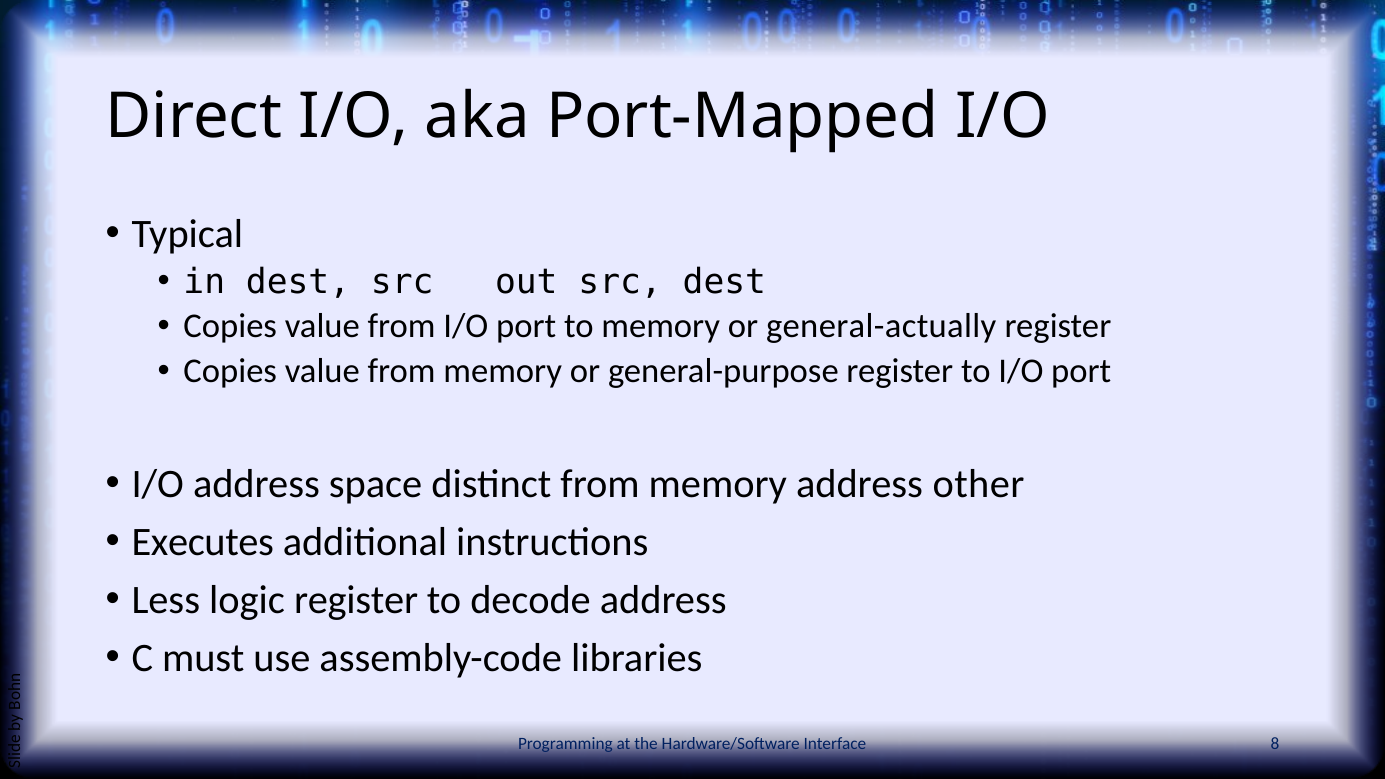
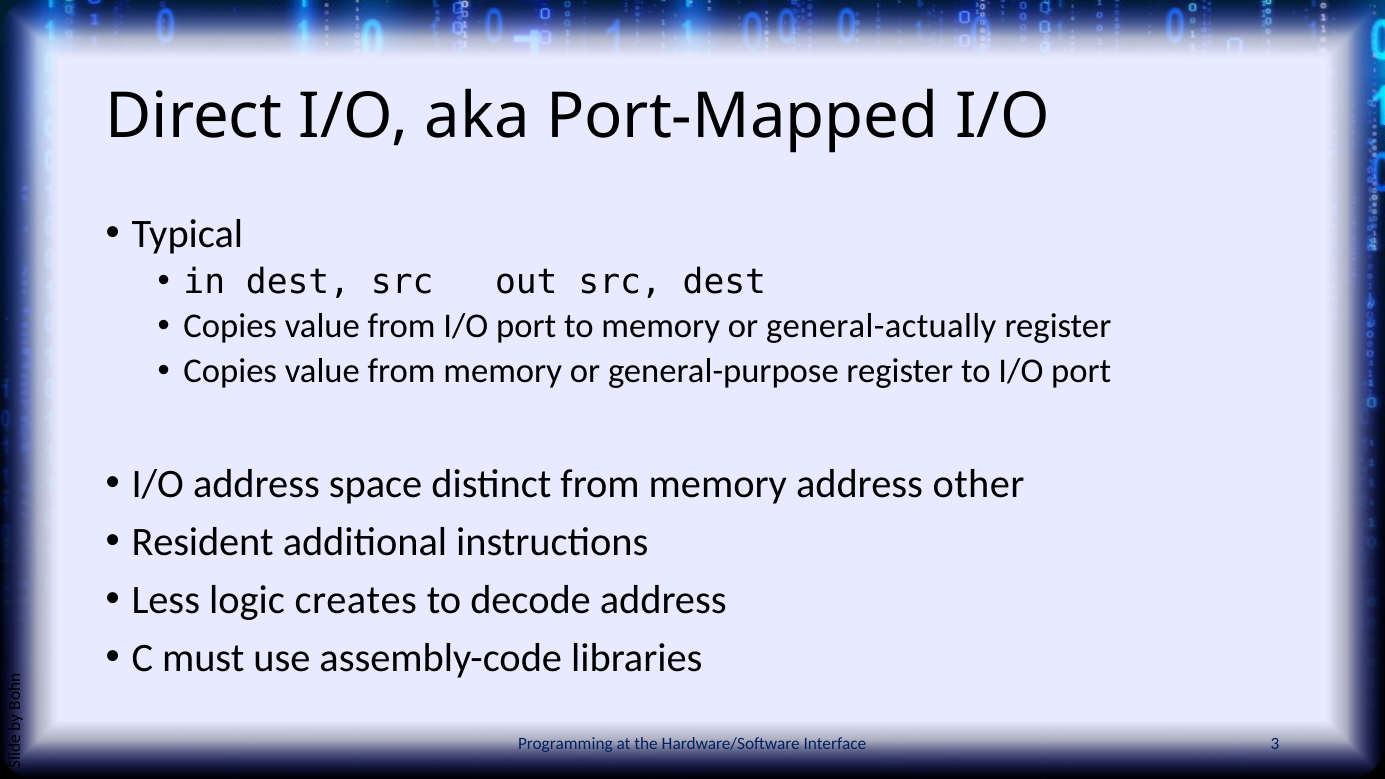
Executes: Executes -> Resident (203, 542)
logic register: register -> creates (356, 600)
8: 8 -> 3 (1275, 744)
